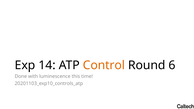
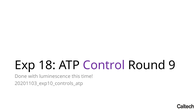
14: 14 -> 18 (47, 65)
Control colour: orange -> purple (104, 65)
6: 6 -> 9 (172, 65)
